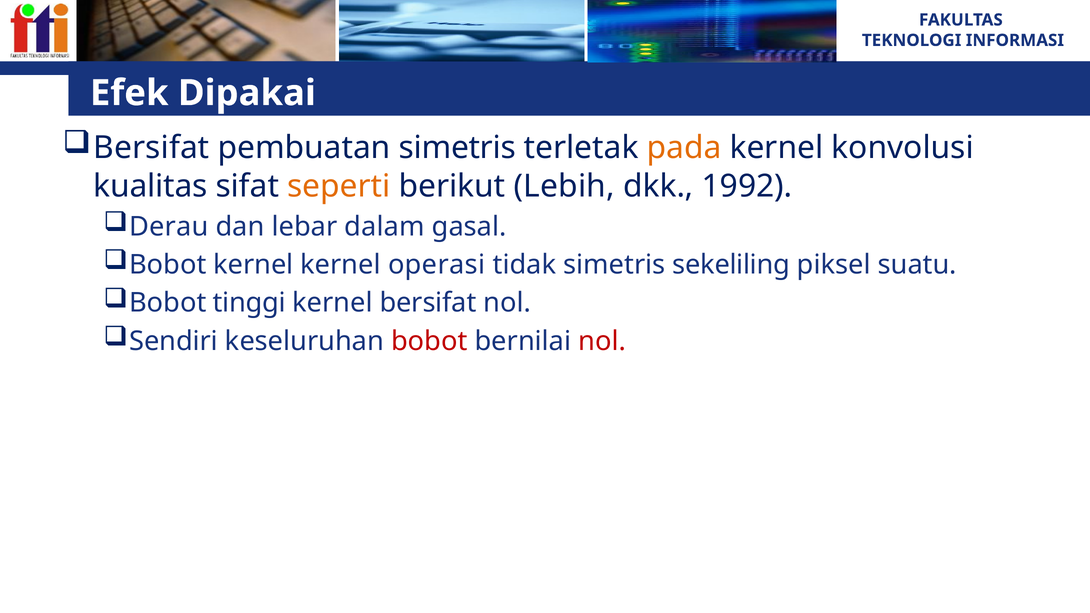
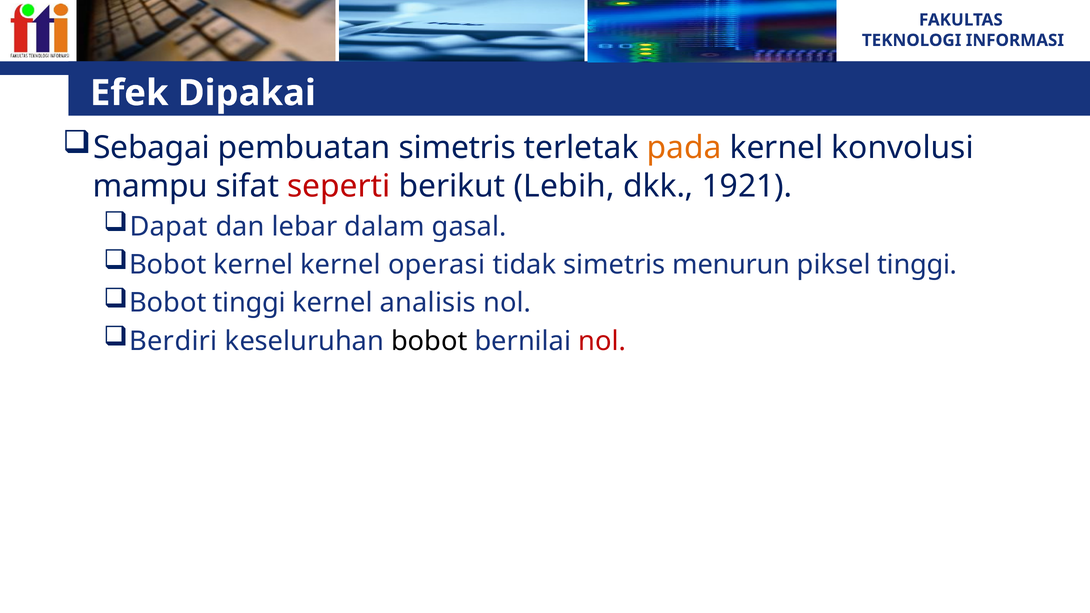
Bersifat: Bersifat -> Sebagai (152, 148)
kualitas: kualitas -> mampu (150, 186)
seperti colour: orange -> red (339, 186)
1992: 1992 -> 1921 (747, 186)
Derau: Derau -> Dapat (169, 227)
sekeliling: sekeliling -> menurun (731, 265)
piksel suatu: suatu -> tinggi (917, 265)
kernel bersifat: bersifat -> analisis (428, 303)
Sendiri: Sendiri -> Berdiri (173, 341)
bobot colour: red -> black (429, 341)
